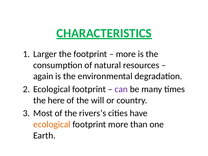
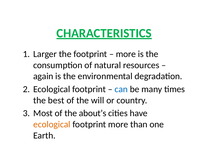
can colour: purple -> blue (121, 89)
here: here -> best (56, 100)
rivers’s: rivers’s -> about’s (93, 113)
